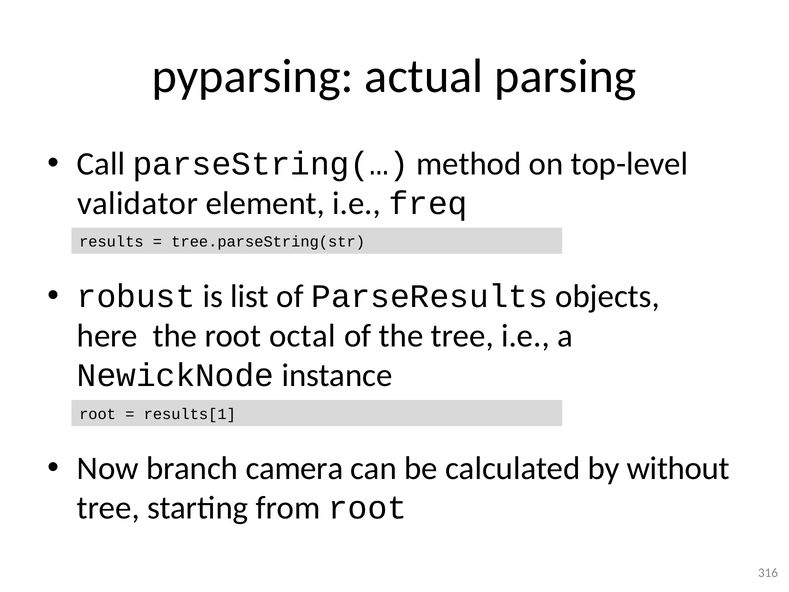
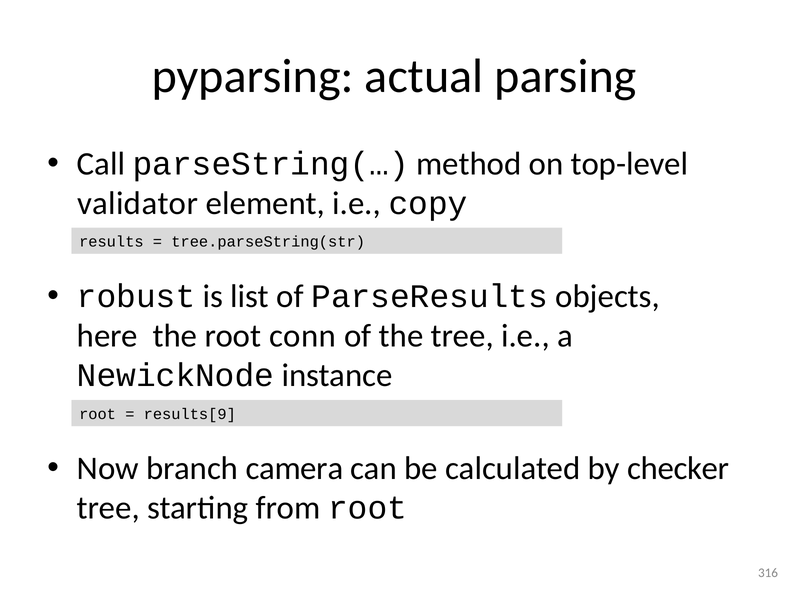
freq: freq -> copy (428, 203)
octal: octal -> conn (303, 336)
results[1: results[1 -> results[9 (190, 414)
without: without -> checker (678, 468)
